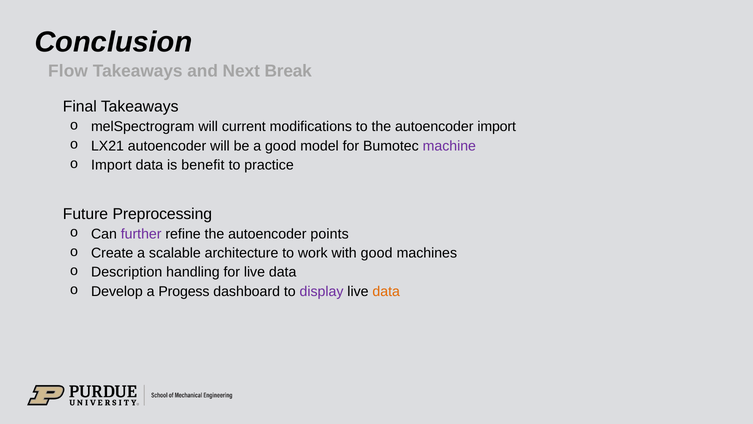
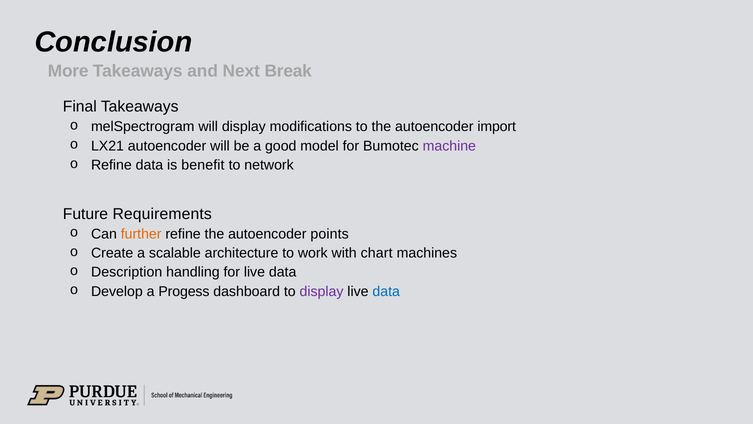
Flow: Flow -> More (68, 71)
will current: current -> display (244, 127)
Import: Import -> Refine (111, 165)
practice: practice -> network (269, 165)
Preprocessing: Preprocessing -> Requirements (162, 214)
further colour: purple -> orange (141, 234)
with good: good -> chart (377, 253)
data colour: orange -> blue (386, 291)
